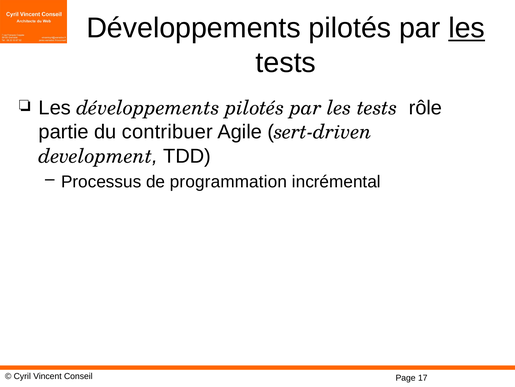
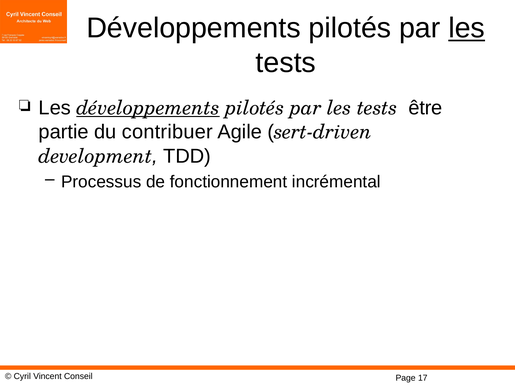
développements underline: none -> present (148, 108)
rôle: rôle -> être (425, 108)
programmation: programmation -> fonctionnement (229, 181)
